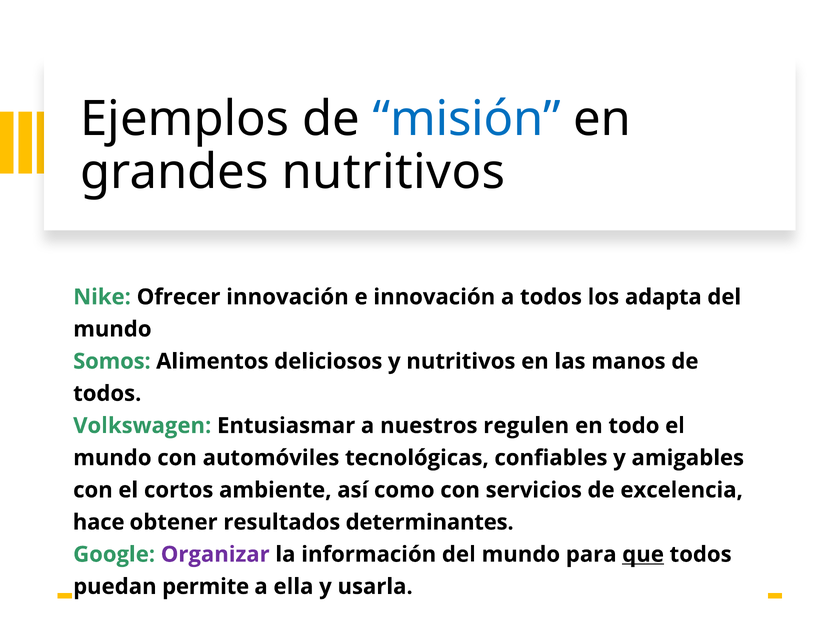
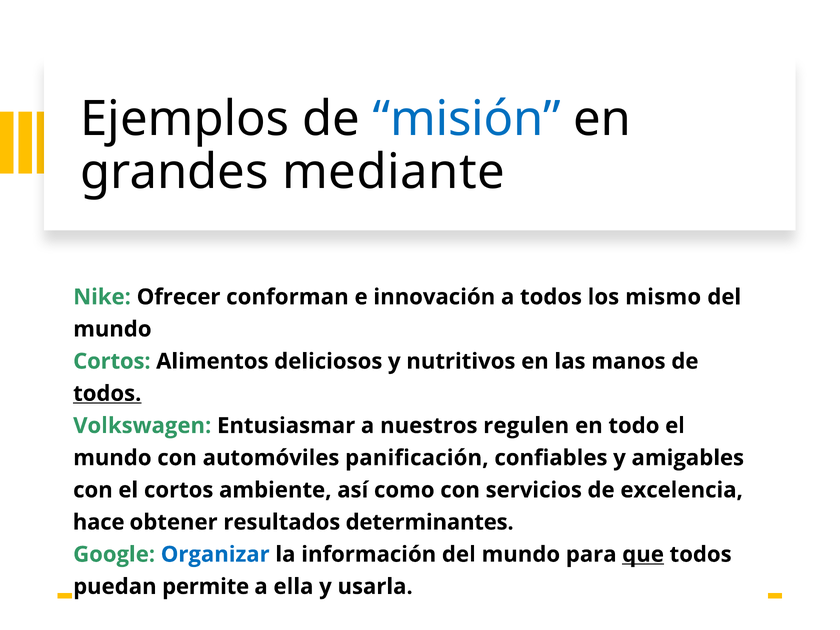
grandes nutritivos: nutritivos -> mediante (393, 172)
Ofrecer innovación: innovación -> conforman (287, 297)
adapta: adapta -> mismo (663, 297)
Somos: Somos -> Cortos (112, 361)
todos underline: none -> present (107, 394)
tecnológicas: tecnológicas -> panificación (417, 458)
Organizar colour: purple -> blue (215, 554)
